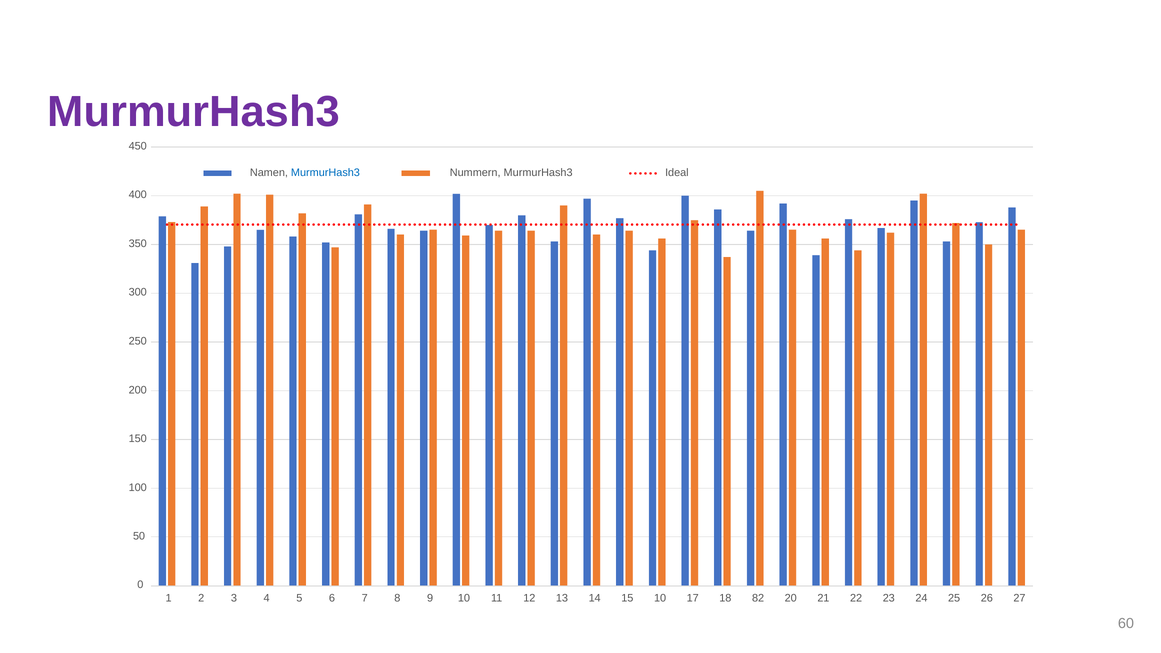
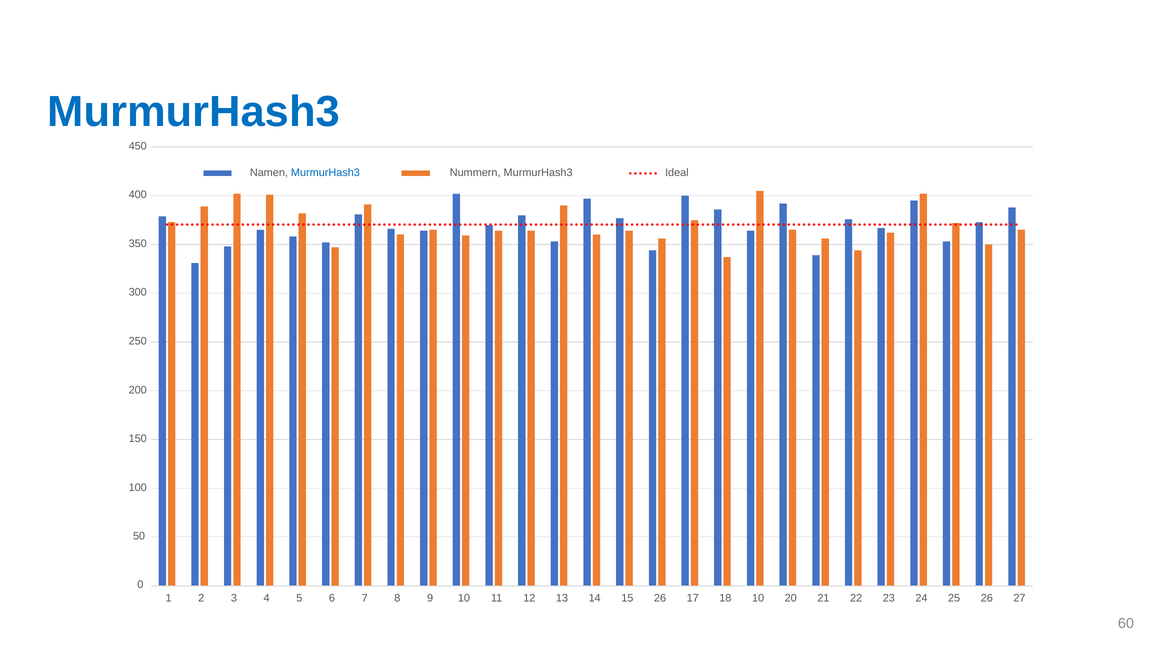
MurmurHash3 colour: purple -> blue (194, 112)
15 10: 10 -> 26 (660, 598)
18 82: 82 -> 10 (758, 598)
